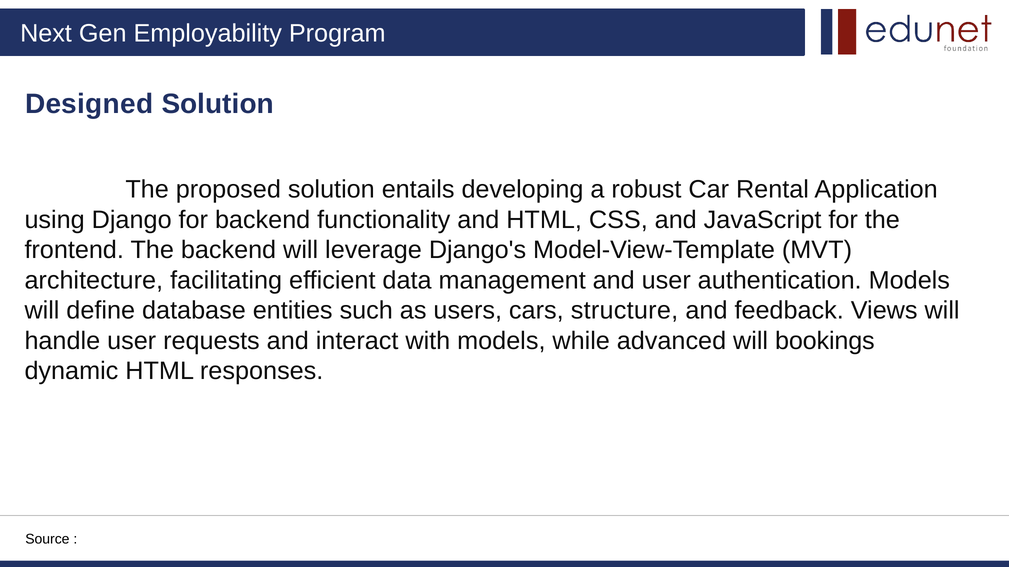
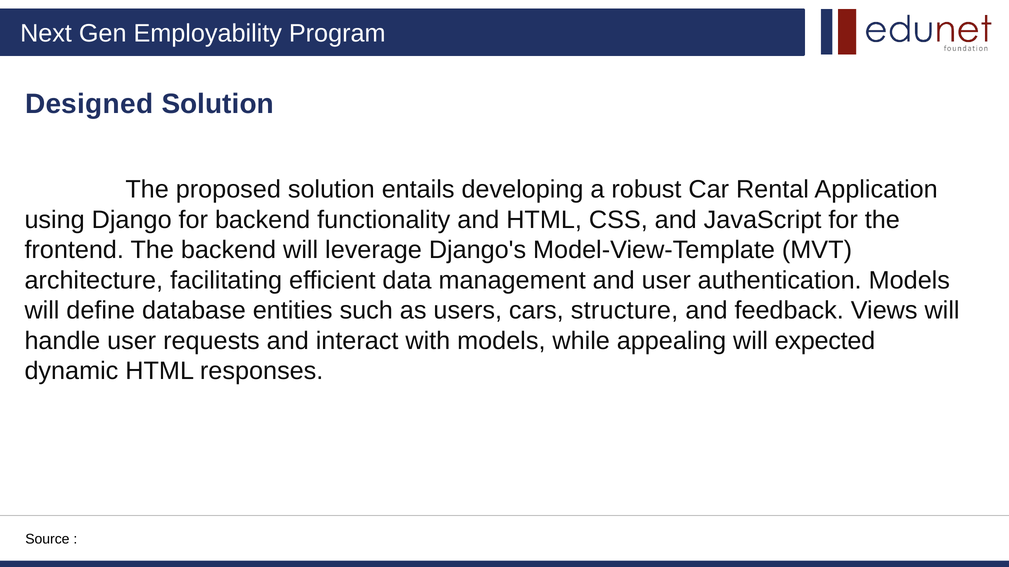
advanced: advanced -> appealing (671, 341)
bookings: bookings -> expected (825, 341)
